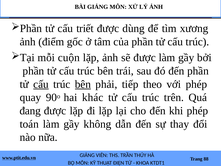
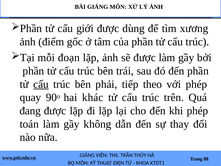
triết: triết -> giới (85, 28)
cuộn: cuộn -> đoạn (69, 58)
bên underline: present -> none (83, 84)
